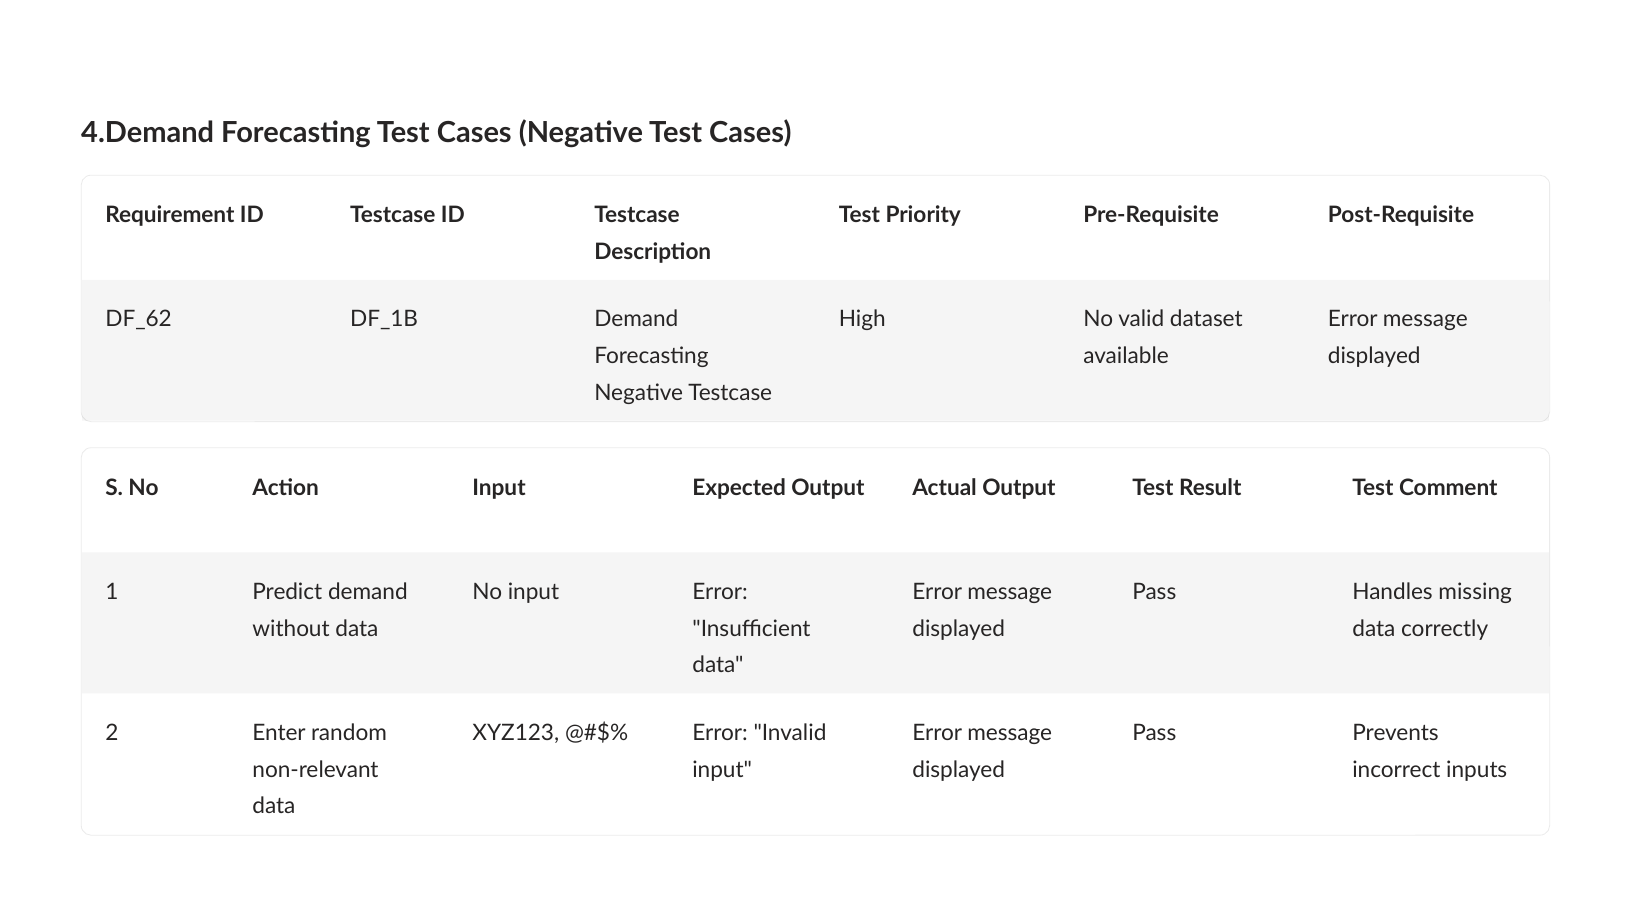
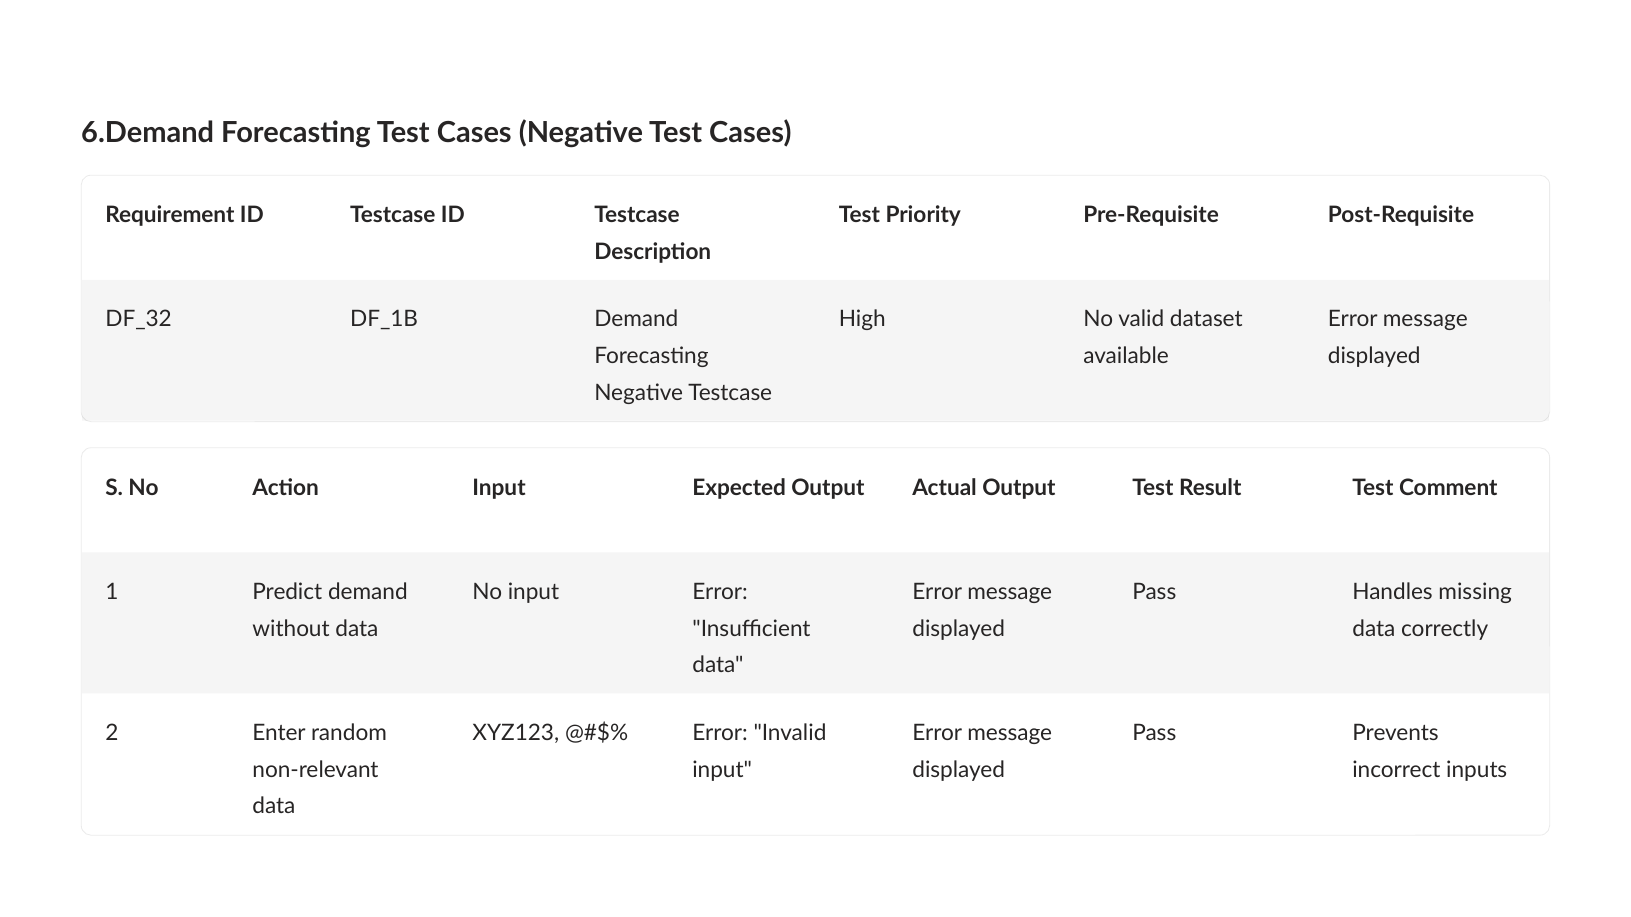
4.Demand: 4.Demand -> 6.Demand (148, 133)
DF_62: DF_62 -> DF_32 (139, 319)
